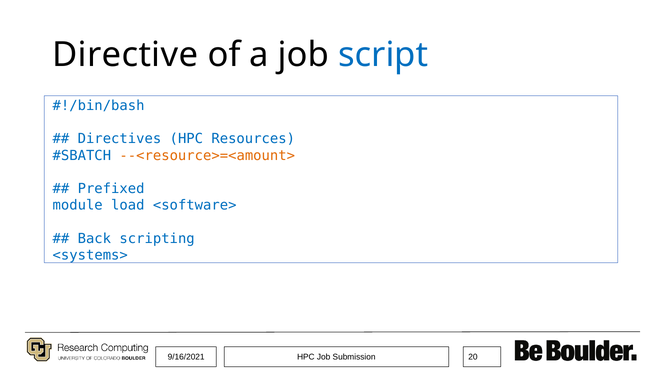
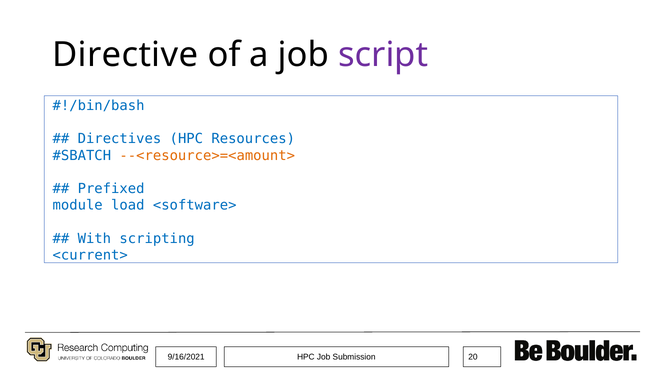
script colour: blue -> purple (383, 55)
Back: Back -> With (94, 239)
<systems>: <systems> -> <current> (90, 255)
